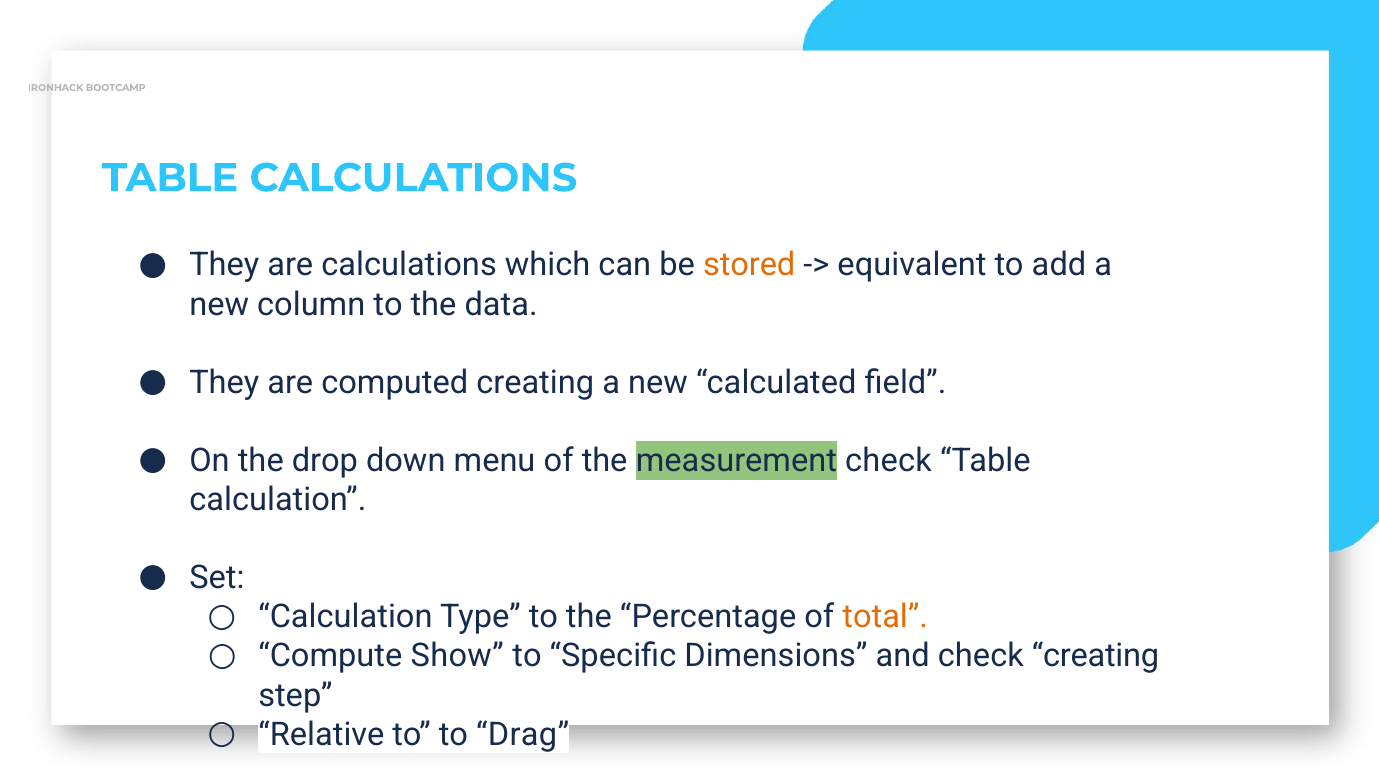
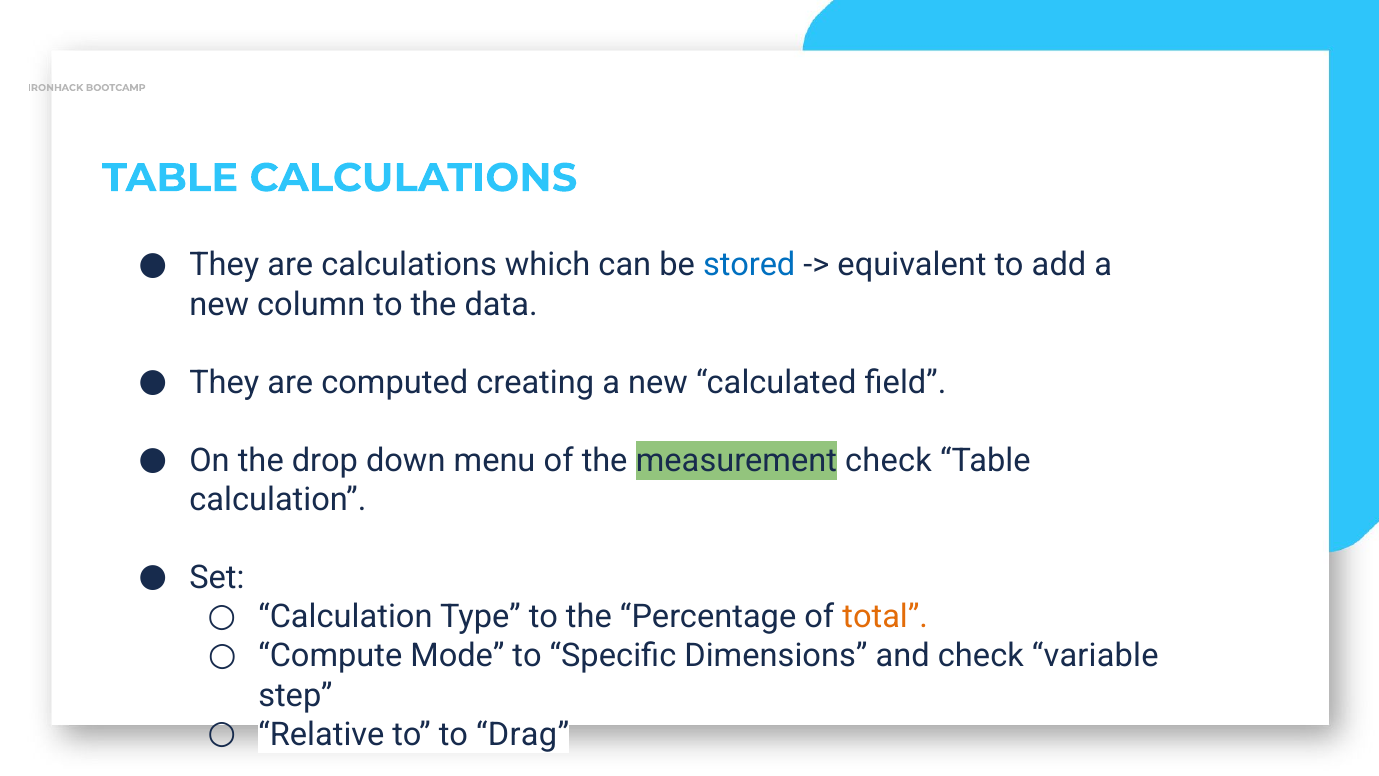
stored colour: orange -> blue (749, 265)
Show: Show -> Mode (457, 656)
check creating: creating -> variable (1095, 656)
